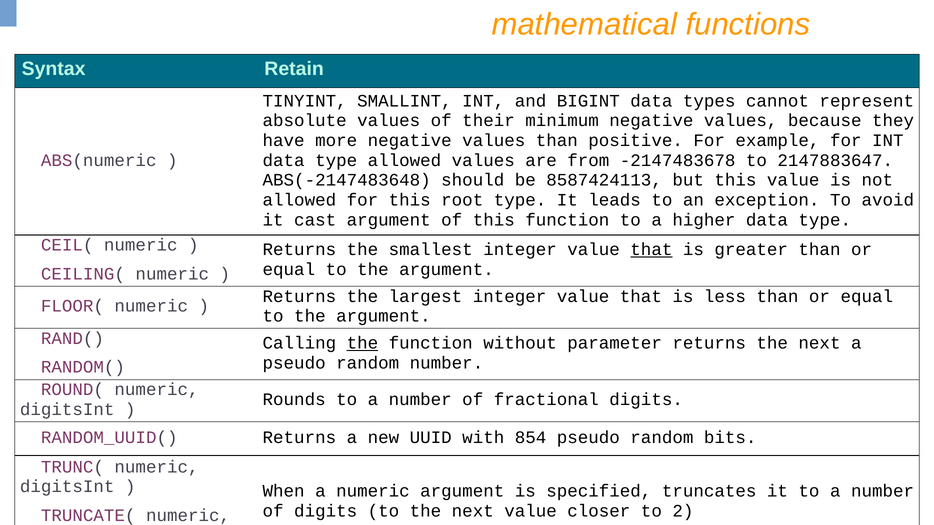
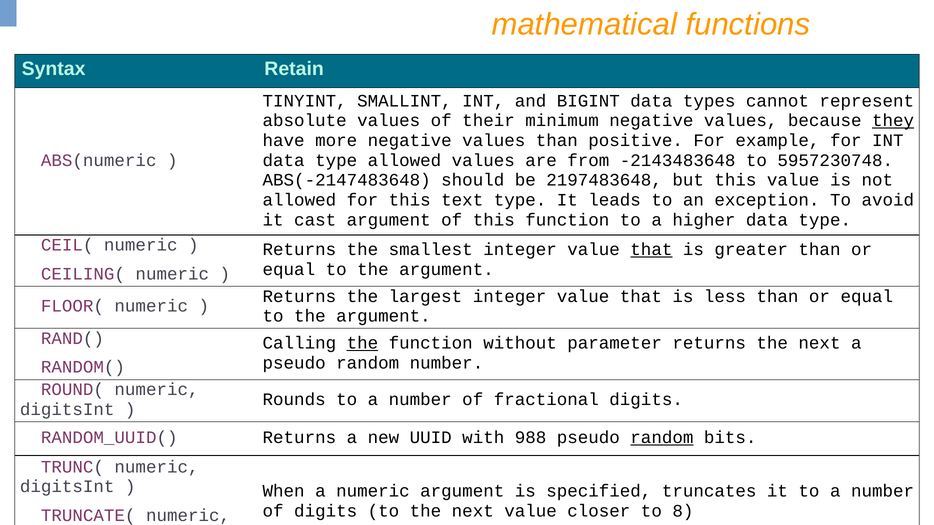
they underline: none -> present (893, 121)
-2147483678: -2147483678 -> -2143483648 (678, 160)
2147883647: 2147883647 -> 5957230748 (835, 160)
8587424113: 8587424113 -> 2197483648 (604, 180)
root: root -> text (462, 200)
854: 854 -> 988 (531, 438)
random underline: none -> present (662, 438)
2: 2 -> 8 (683, 511)
